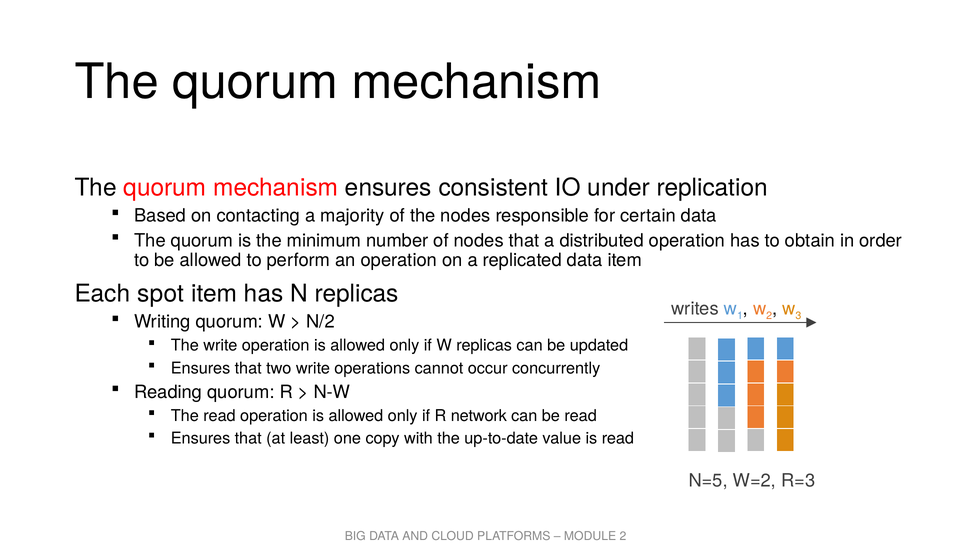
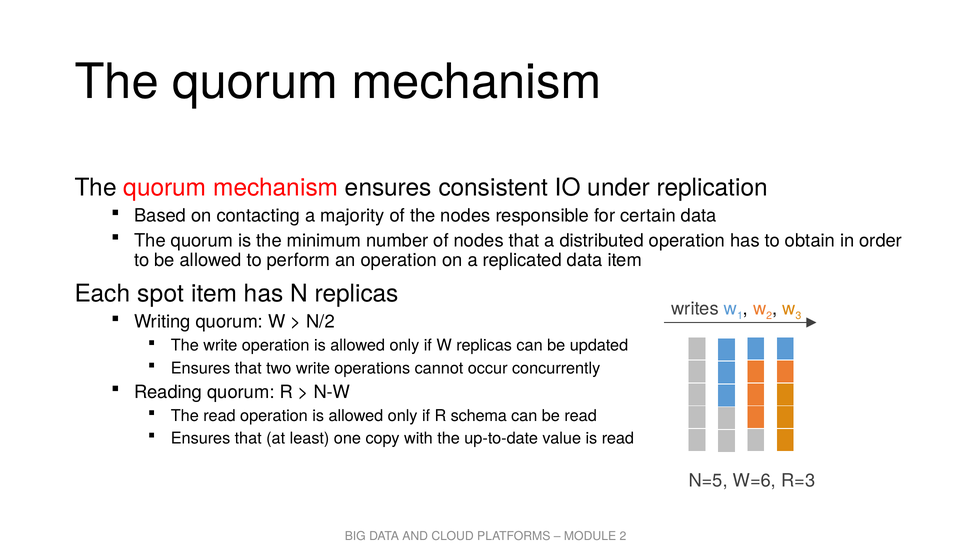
network: network -> schema (479, 416)
W=2: W=2 -> W=6 (754, 481)
